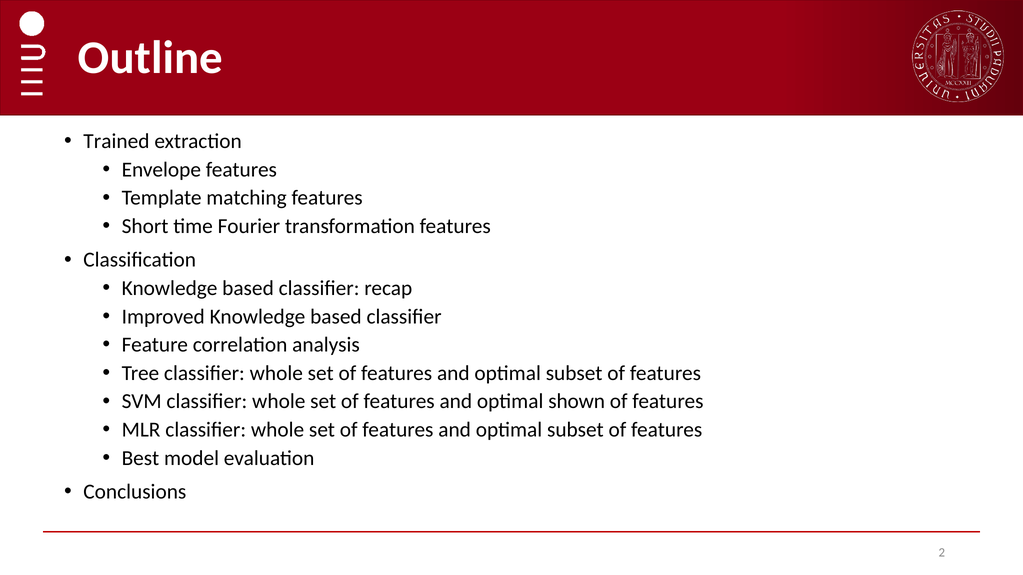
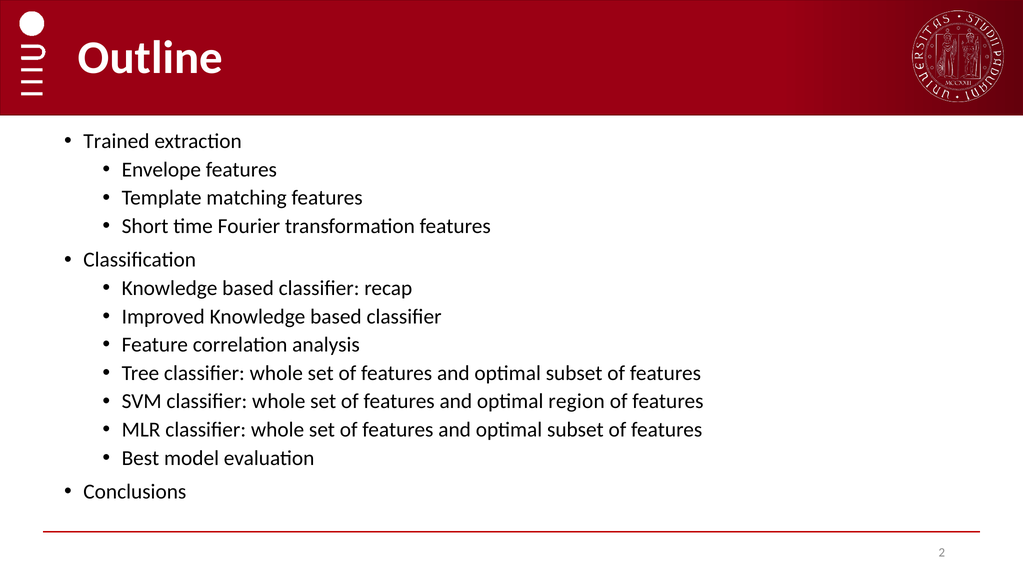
shown: shown -> region (576, 402)
